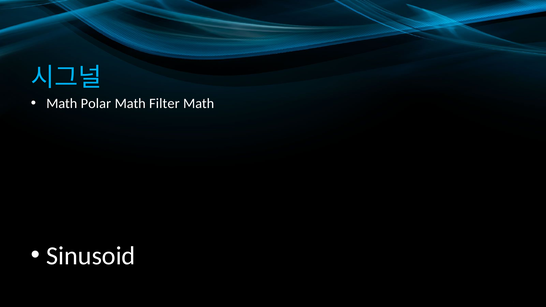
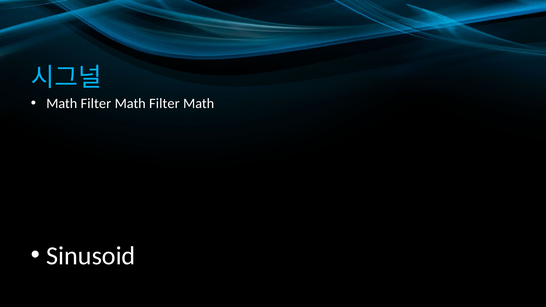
Polar: Polar -> Filter (96, 104)
